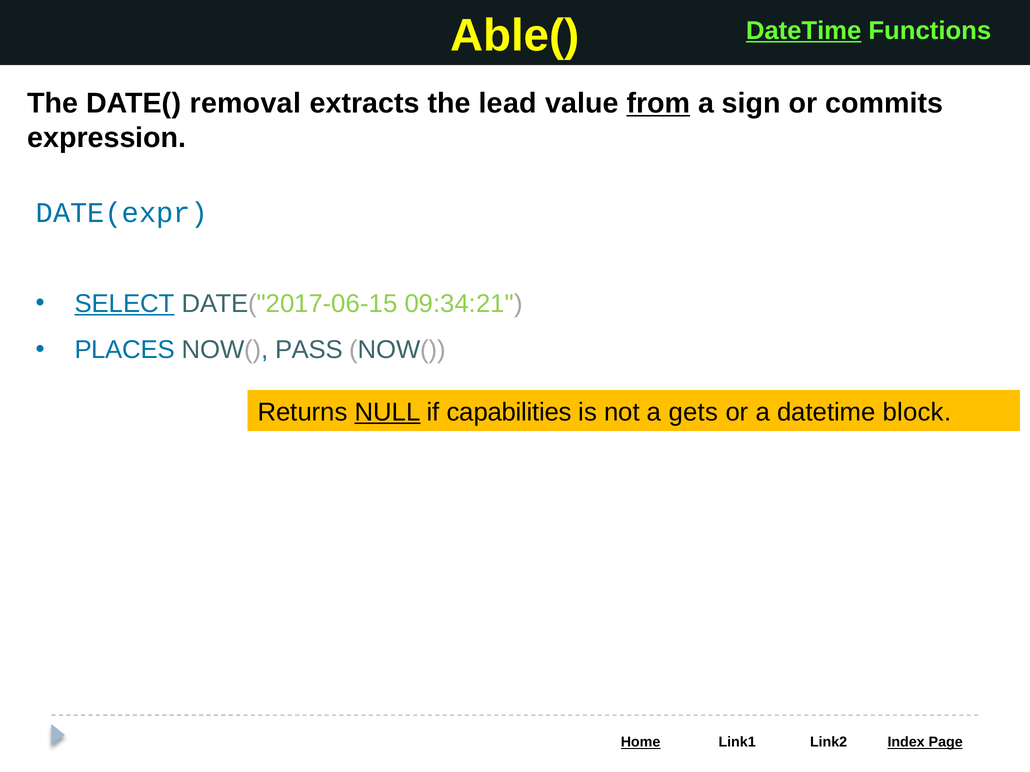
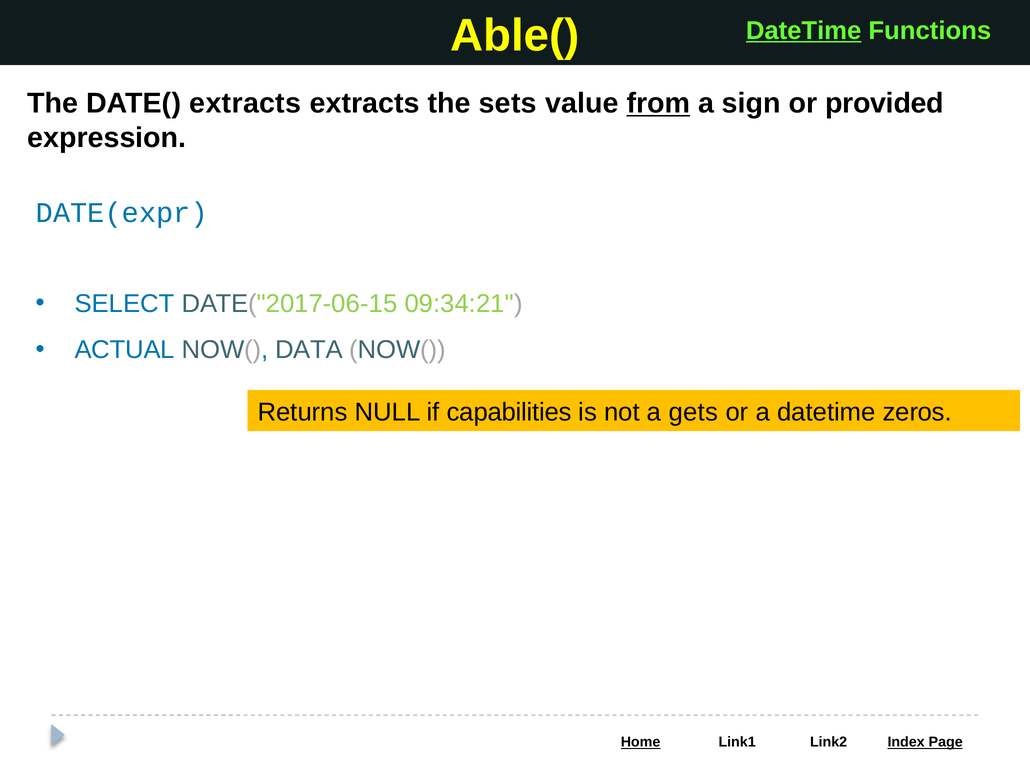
DATE( removal: removal -> extracts (245, 103)
lead: lead -> sets (508, 103)
commits: commits -> provided (884, 103)
SELECT underline: present -> none (125, 304)
PLACES: PLACES -> ACTUAL (125, 350)
PASS: PASS -> DATA (309, 350)
NULL underline: present -> none (388, 413)
block: block -> zeros (917, 413)
